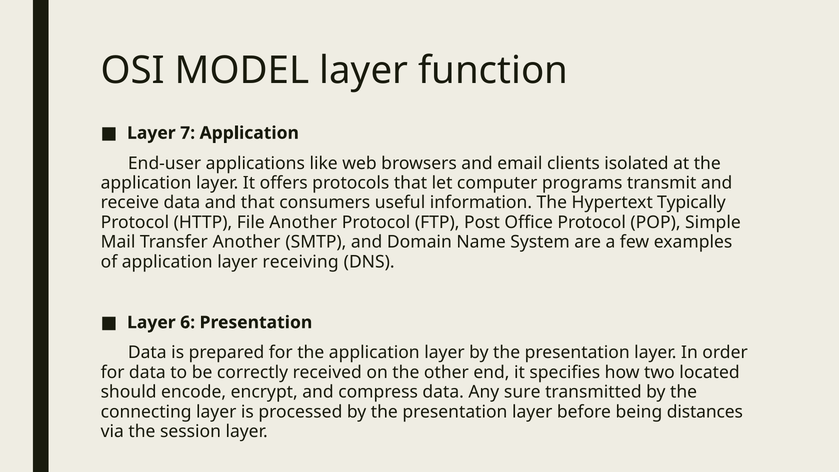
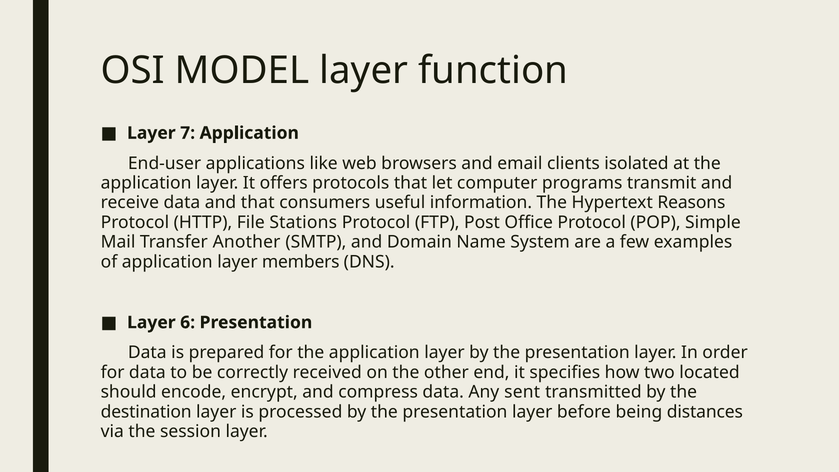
Typically: Typically -> Reasons (691, 203)
File Another: Another -> Stations (303, 222)
receiving: receiving -> members (301, 262)
sure: sure -> sent (522, 392)
connecting: connecting -> destination (146, 412)
